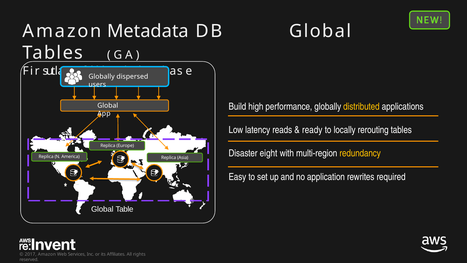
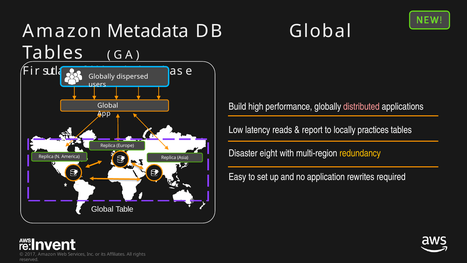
distributed colour: yellow -> pink (361, 107)
ready: ready -> report (312, 130)
rerouting: rerouting -> practices (373, 130)
